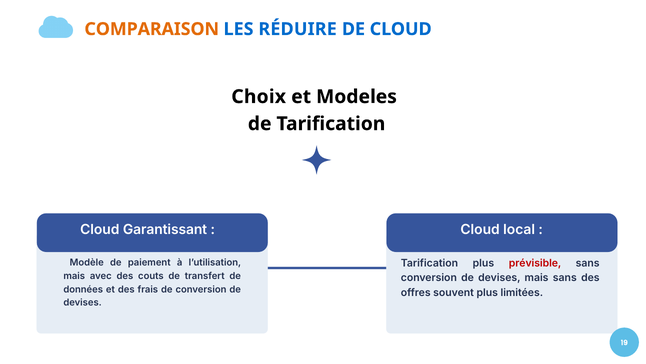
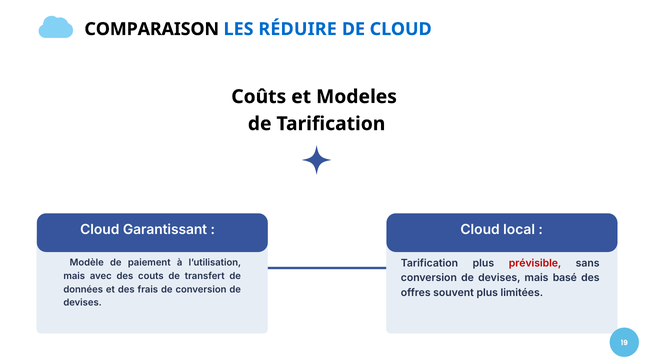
COMPARAISON colour: orange -> black (152, 29)
Choix: Choix -> Coûts (259, 97)
mais sans: sans -> basé (565, 277)
